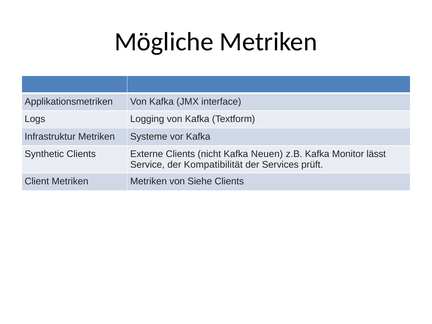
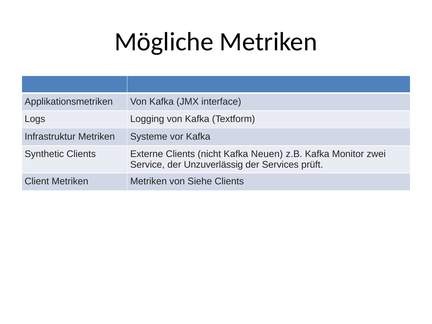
lässt: lässt -> zwei (376, 154)
Kompatibilität: Kompatibilität -> Unzuverlässig (213, 165)
